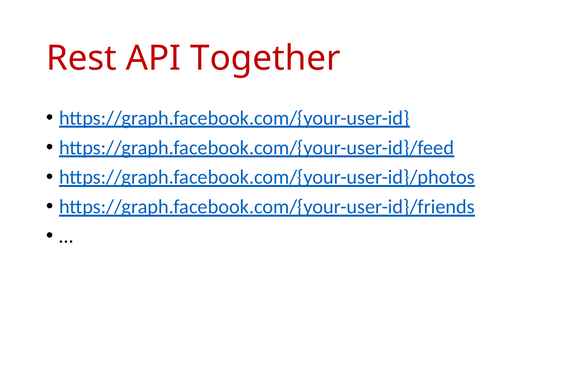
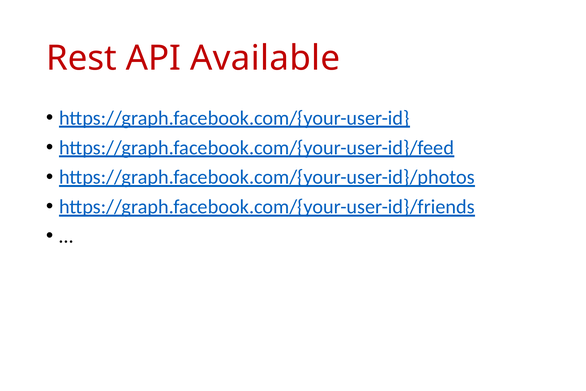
Together: Together -> Available (265, 58)
